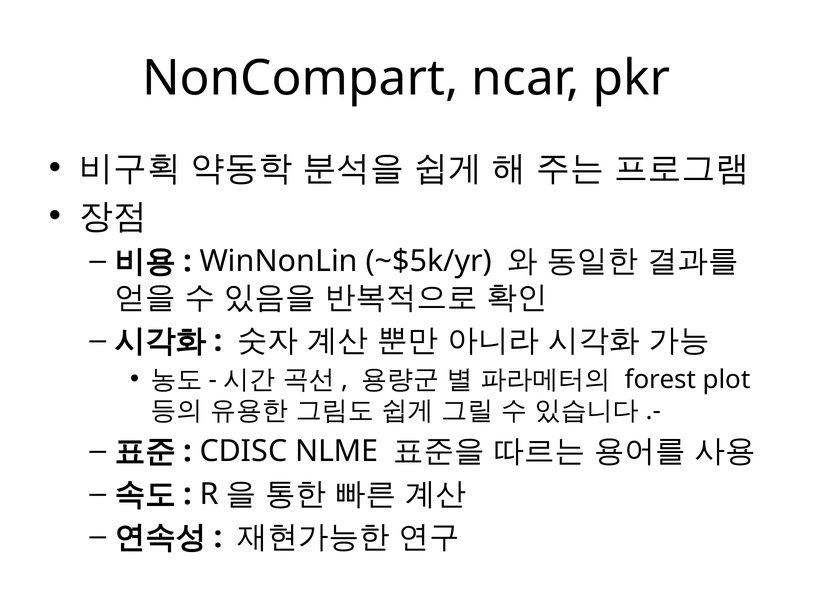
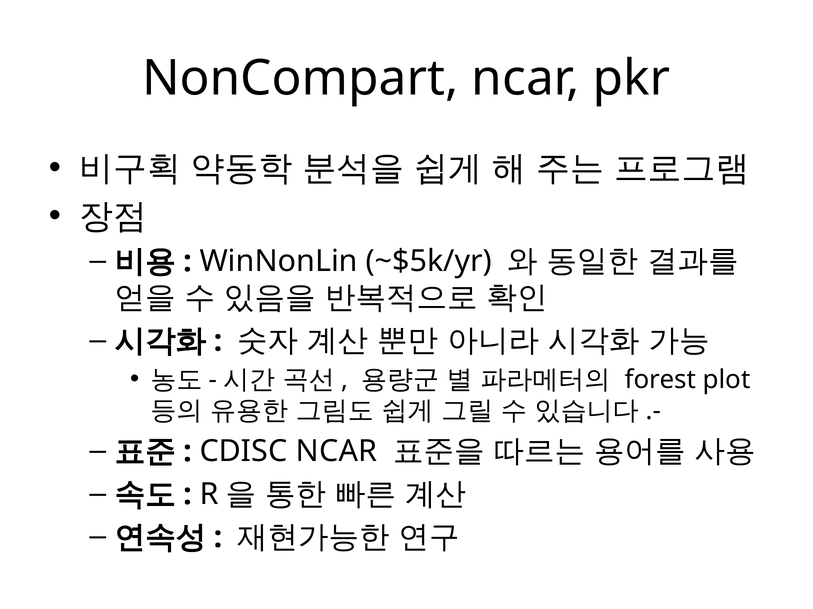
CDISC NLME: NLME -> NCAR (336, 452)
